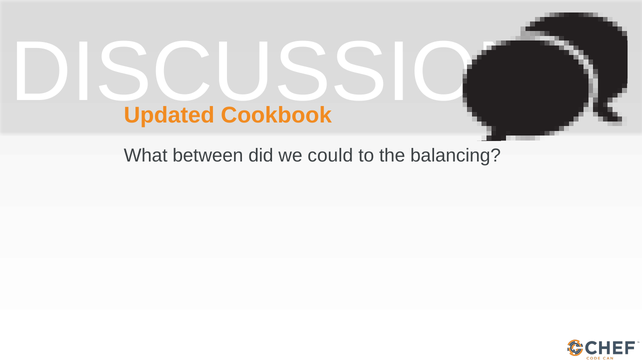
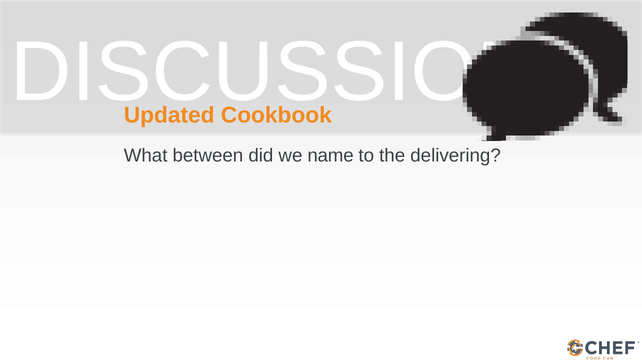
could: could -> name (331, 156)
balancing: balancing -> delivering (456, 156)
